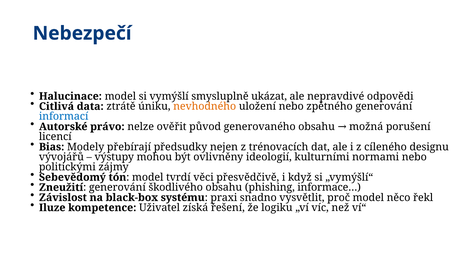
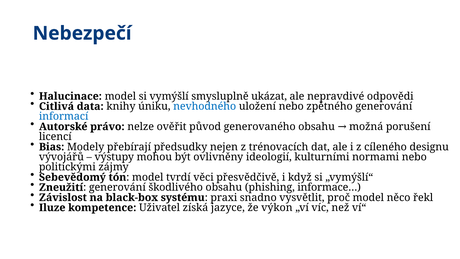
ztrátě: ztrátě -> knihy (121, 106)
nevhodného colour: orange -> blue (205, 106)
řešení: řešení -> jazyce (228, 207)
logiku: logiku -> výkon (277, 207)
